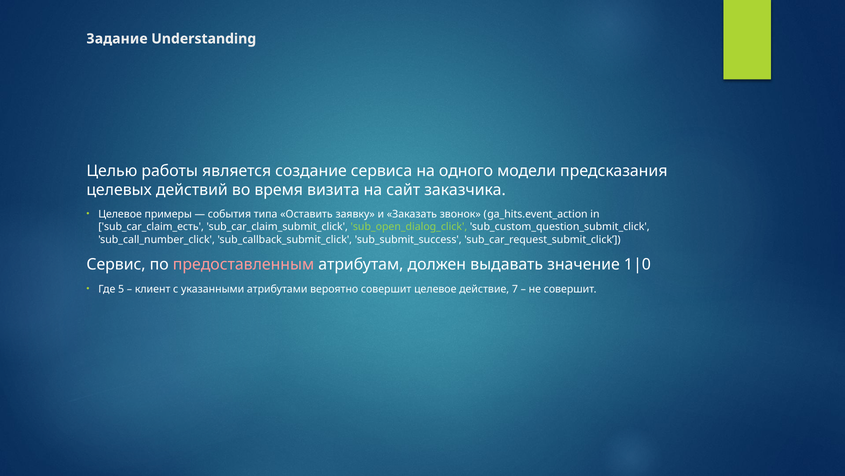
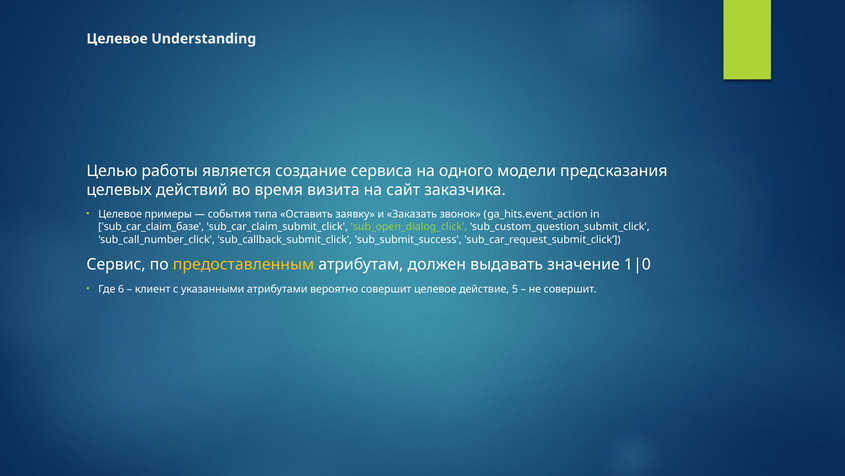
Задание: Задание -> Целевое (117, 39)
sub_car_claim_есть: sub_car_claim_есть -> sub_car_claim_базе (151, 227)
предоставленным colour: pink -> yellow (244, 264)
5: 5 -> 6 (121, 289)
7: 7 -> 5 (515, 289)
